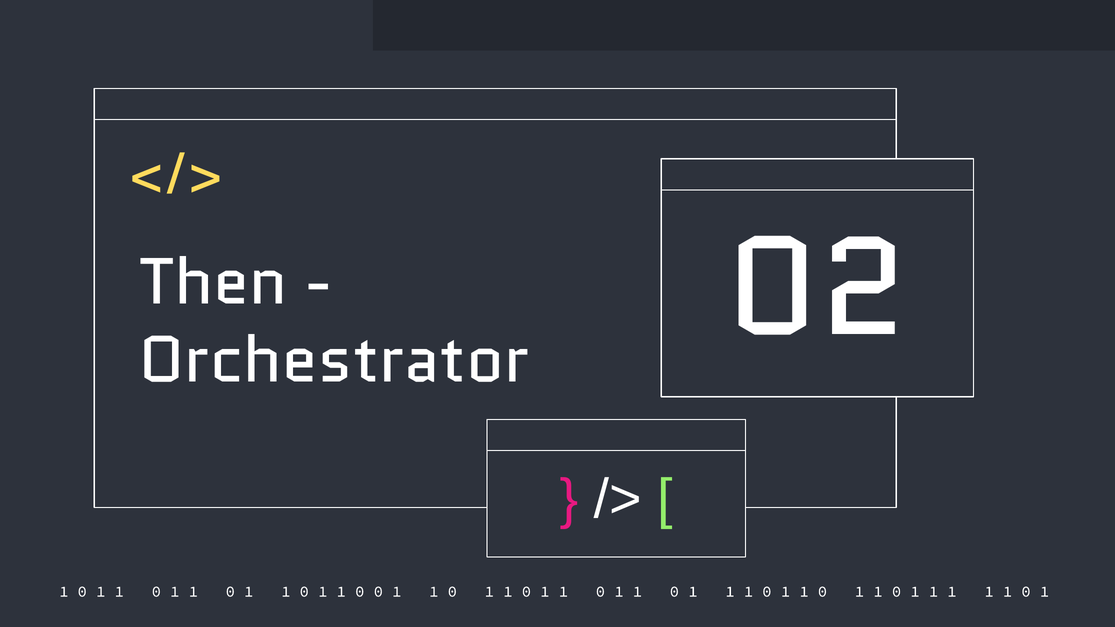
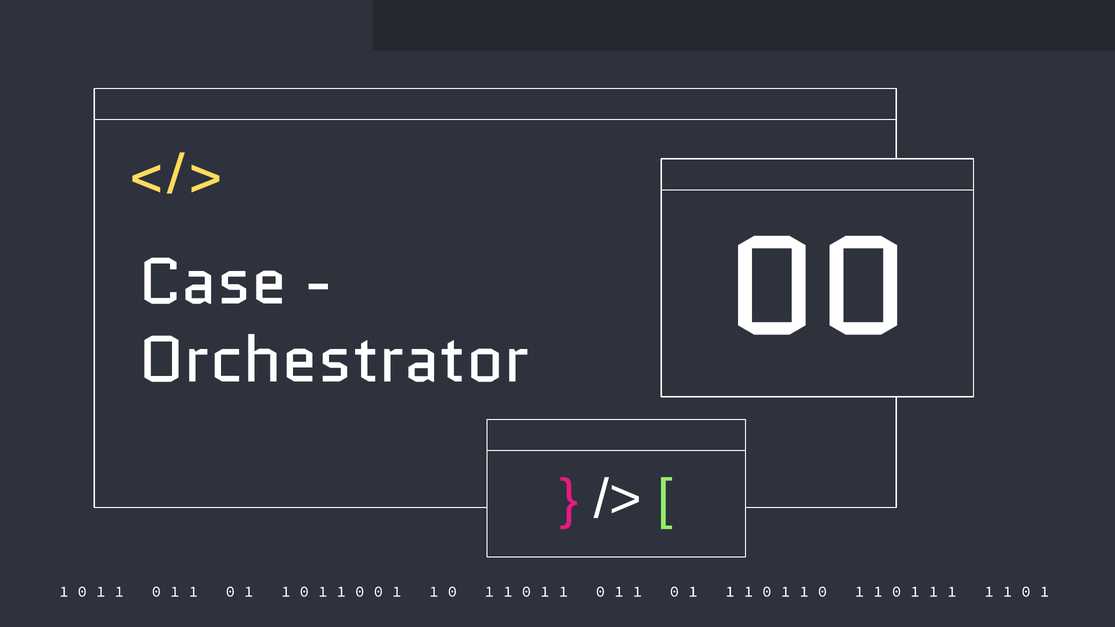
Then: Then -> Case (213, 282)
02: 02 -> 00 (818, 288)
